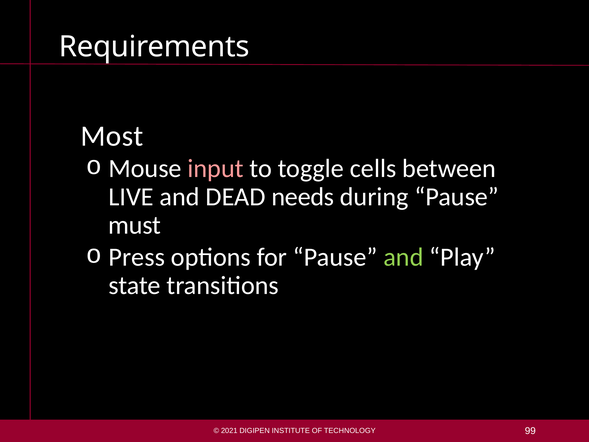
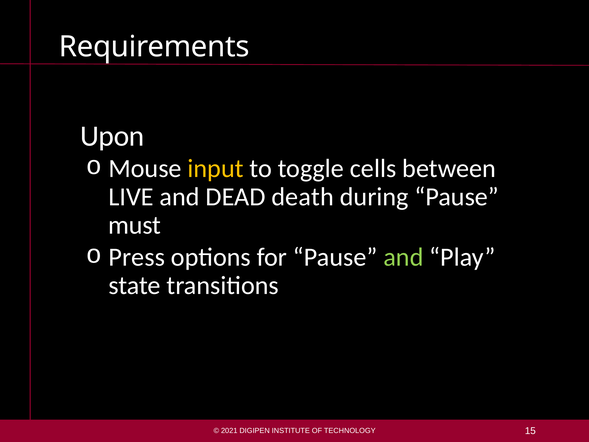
Most: Most -> Upon (112, 136)
input colour: pink -> yellow (216, 169)
needs: needs -> death (303, 197)
99: 99 -> 15 (530, 431)
